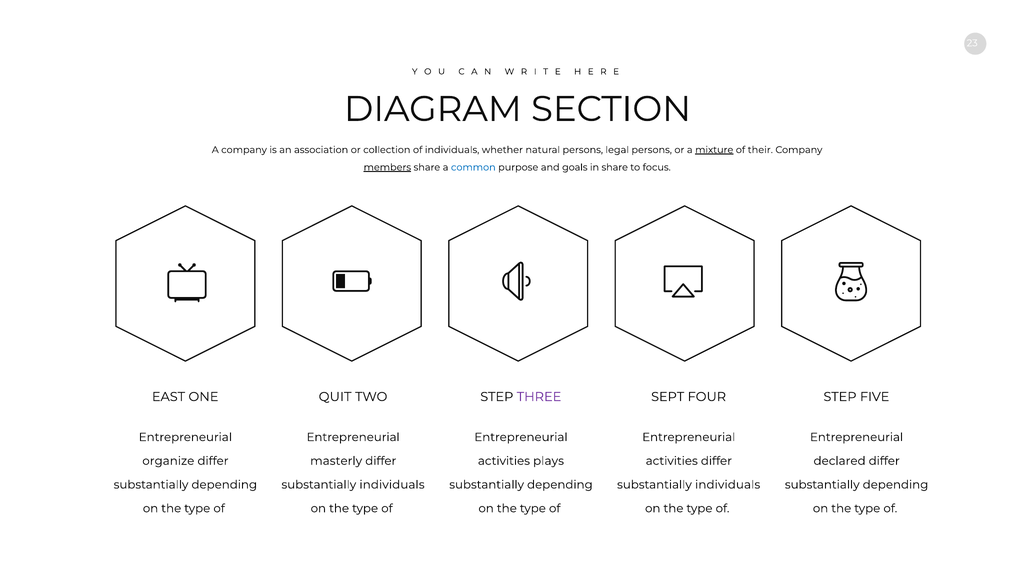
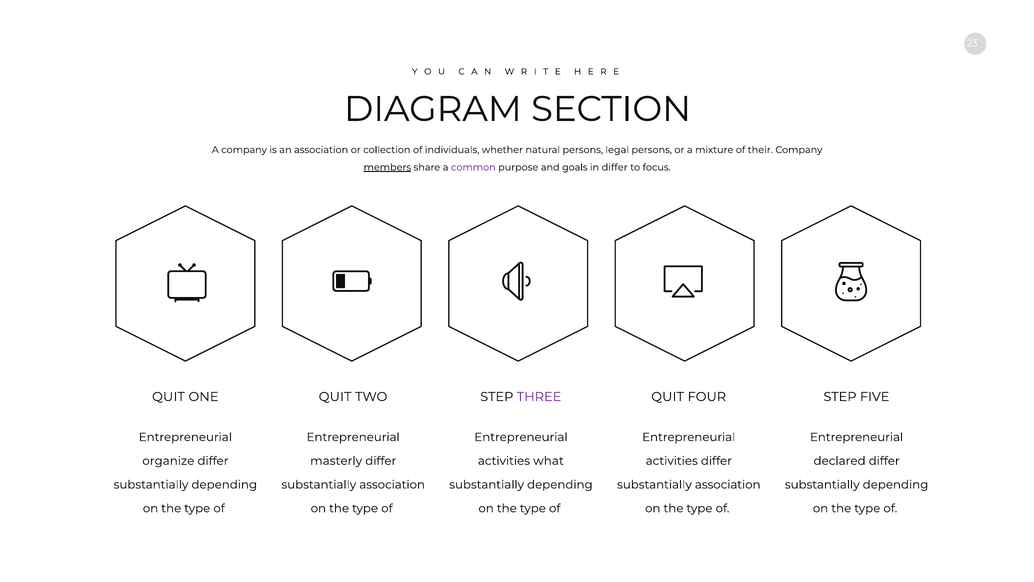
mixture underline: present -> none (714, 150)
common colour: blue -> purple (473, 167)
in share: share -> differ (615, 167)
EAST: EAST -> QUIT (168, 397)
SEPT: SEPT -> QUIT (668, 397)
plays: plays -> what (549, 461)
individuals: individuals -> association (392, 484)
individuals: individuals -> association (728, 484)
